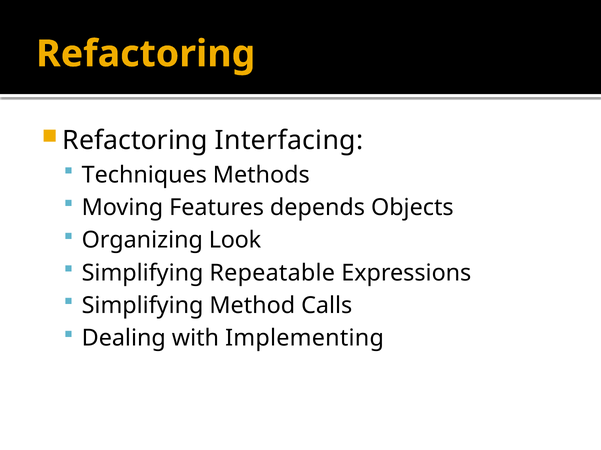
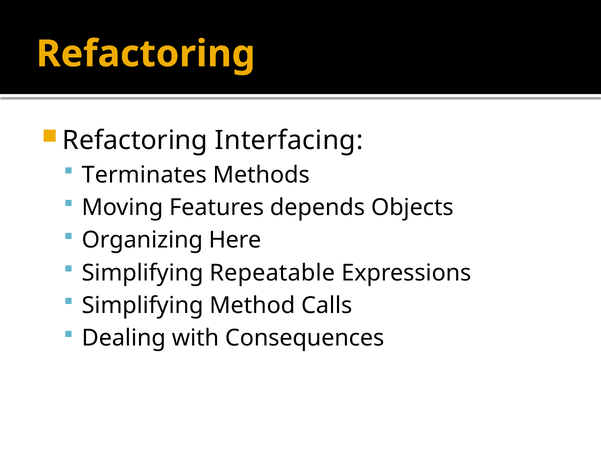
Techniques: Techniques -> Terminates (144, 175)
Look: Look -> Here (235, 241)
Implementing: Implementing -> Consequences (305, 339)
